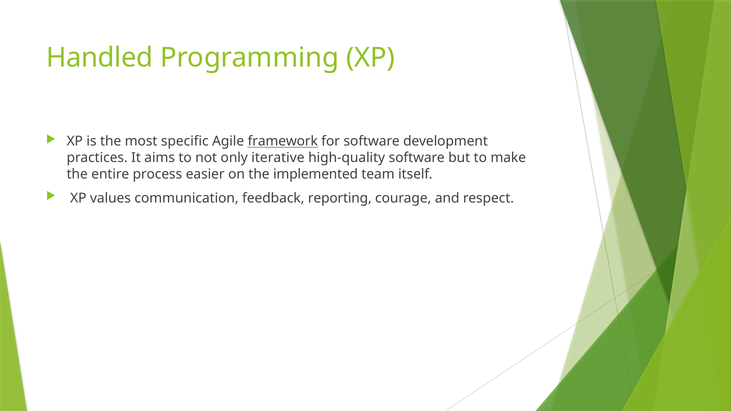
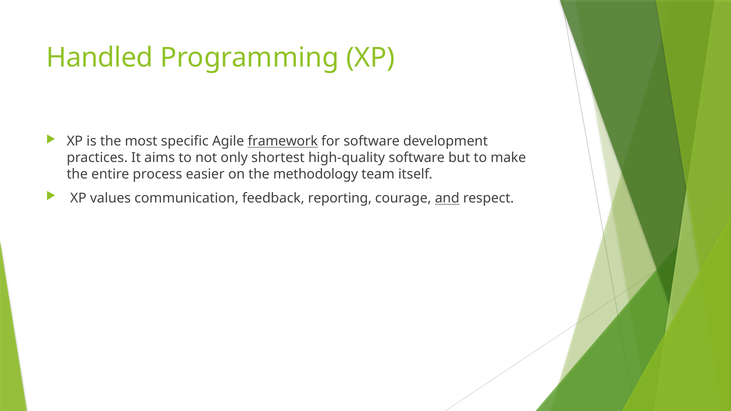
iterative: iterative -> shortest (278, 158)
implemented: implemented -> methodology (316, 174)
and underline: none -> present (447, 198)
